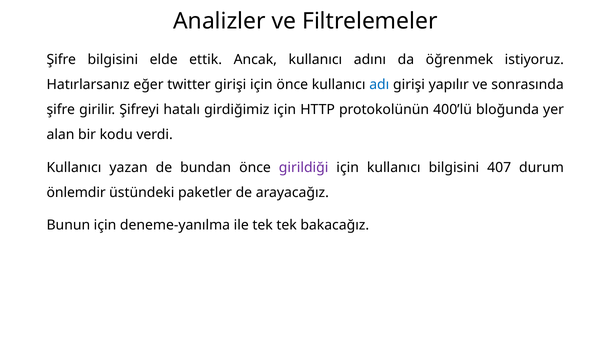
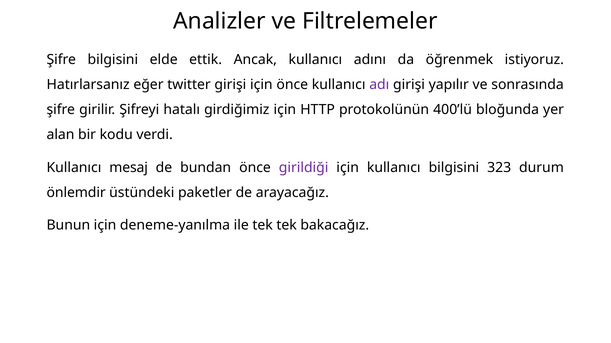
adı colour: blue -> purple (379, 85)
yazan: yazan -> mesaj (129, 168)
407: 407 -> 323 (499, 168)
